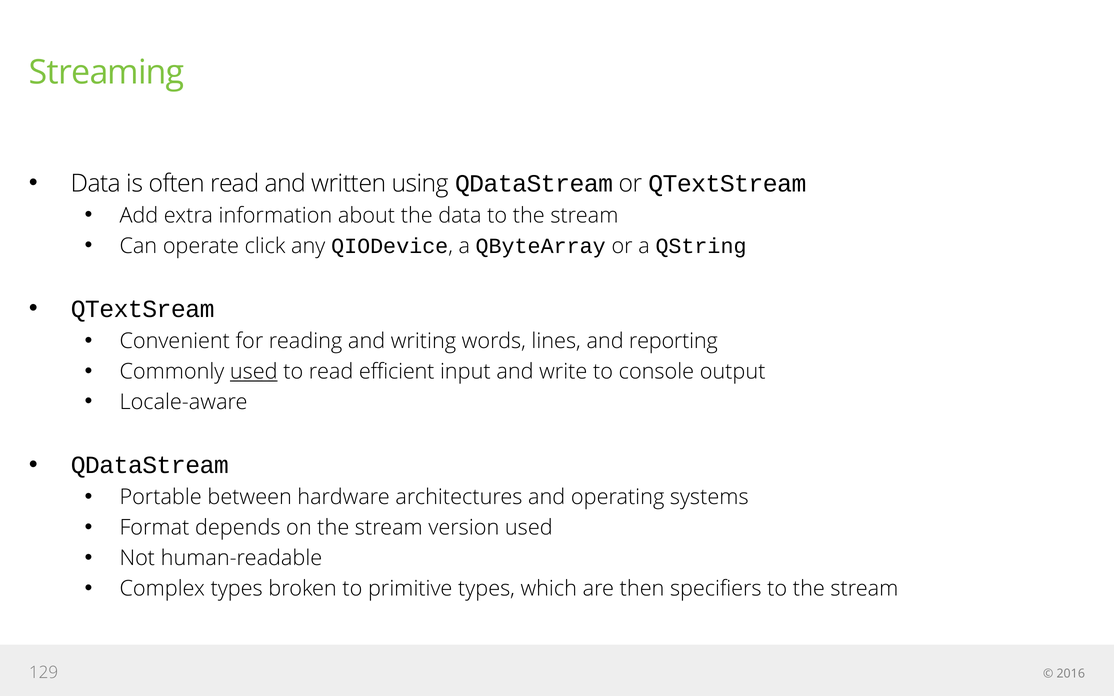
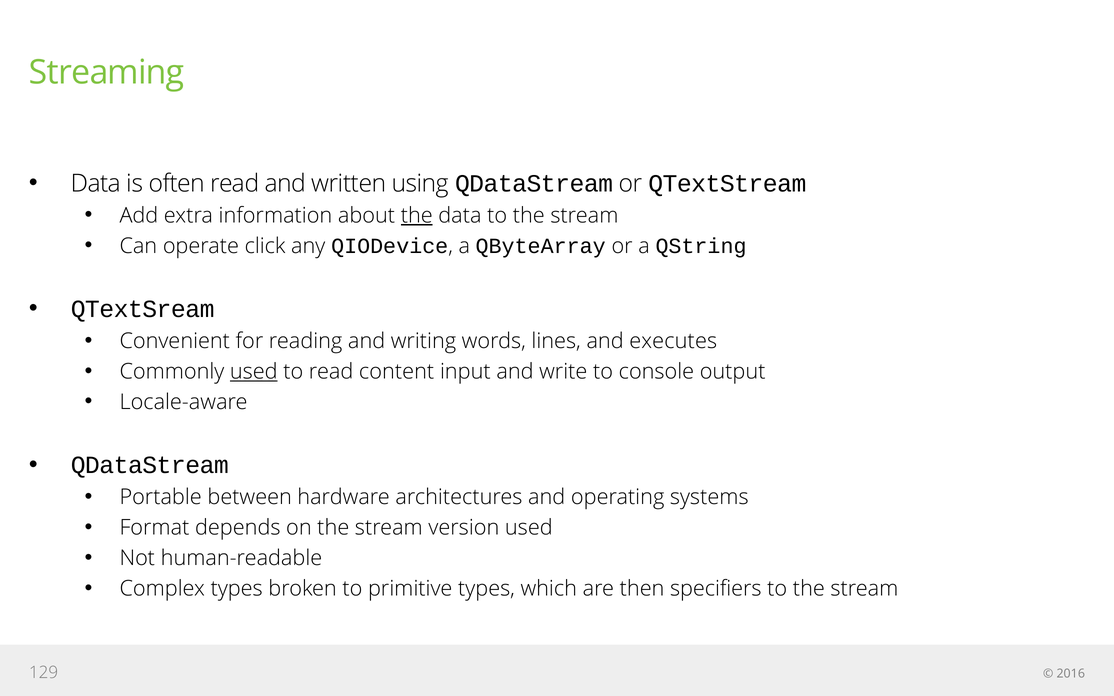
the underline: none -> present (417, 216)
reporting: reporting -> executes (673, 341)
efficient: efficient -> content (397, 372)
